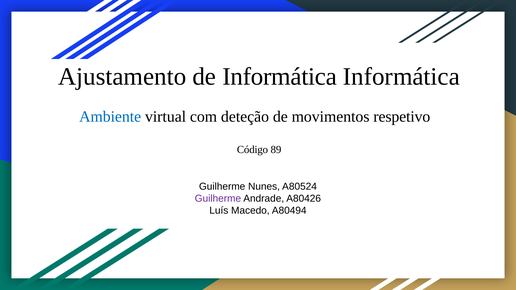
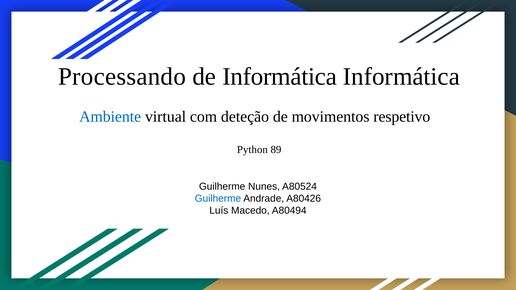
Ajustamento: Ajustamento -> Processando (122, 77)
Código: Código -> Python (252, 150)
Guilherme colour: purple -> blue (218, 199)
